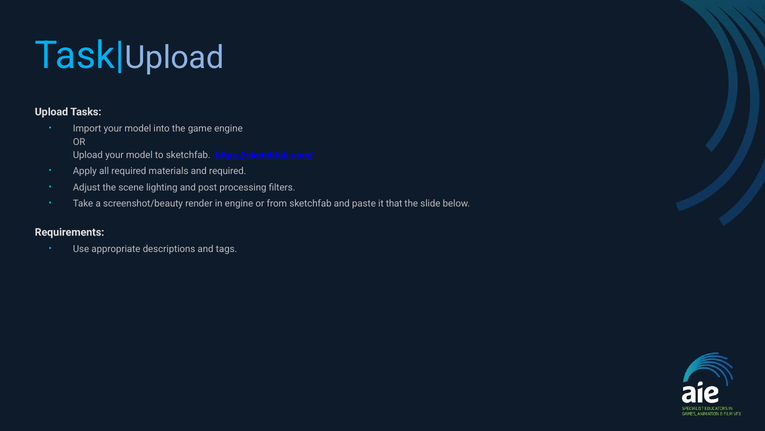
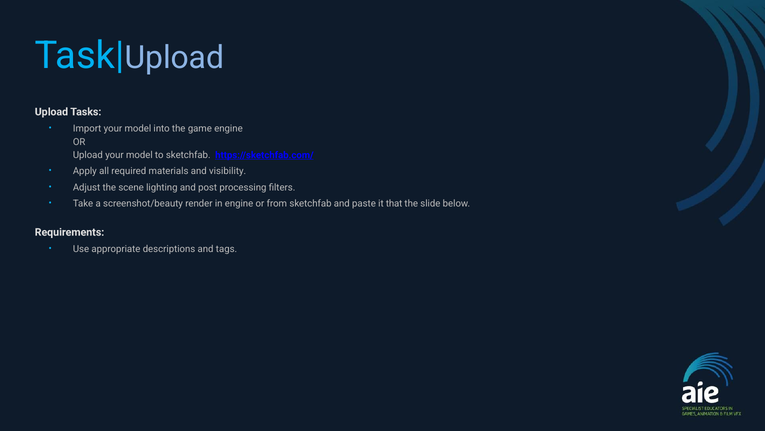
and required: required -> visibility (228, 171)
